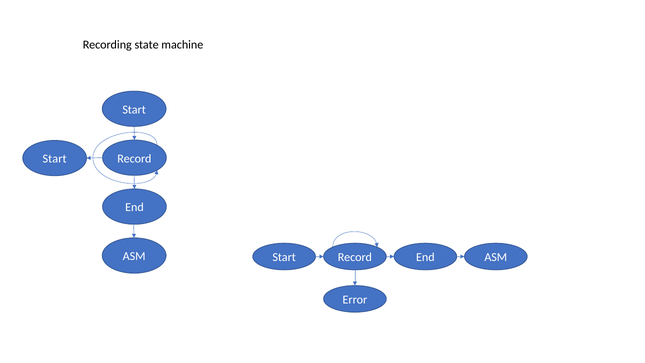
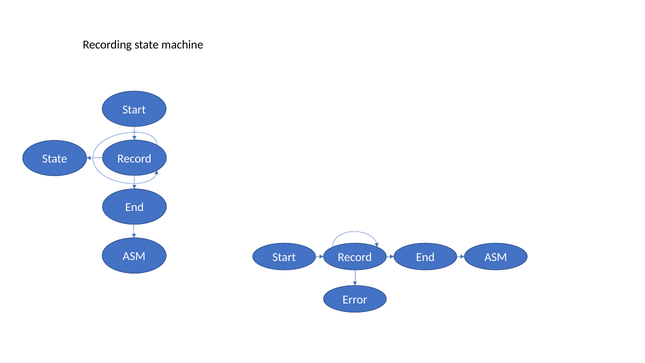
Start: Start -> State (55, 159)
